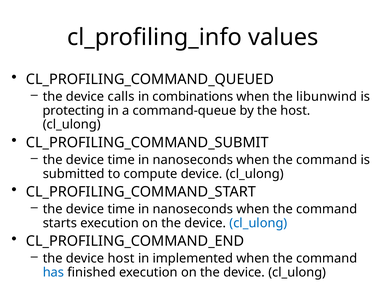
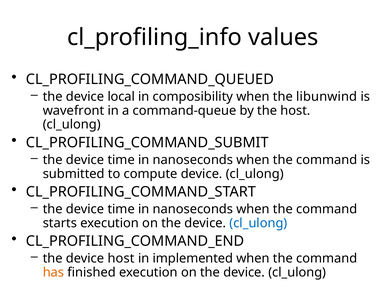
calls: calls -> local (121, 96)
combinations: combinations -> composibility (193, 96)
protecting: protecting -> wavefront (74, 110)
has colour: blue -> orange (53, 272)
